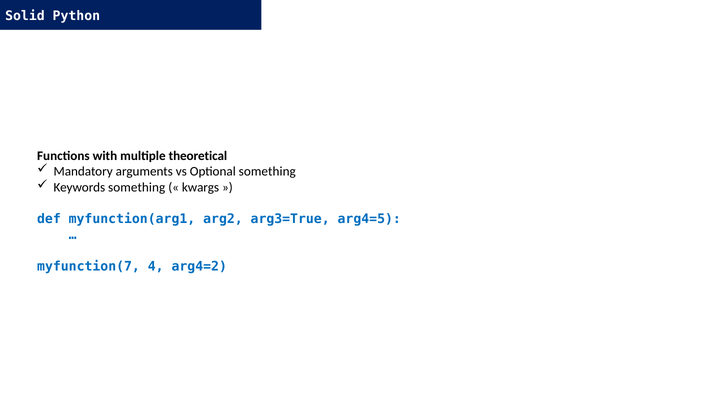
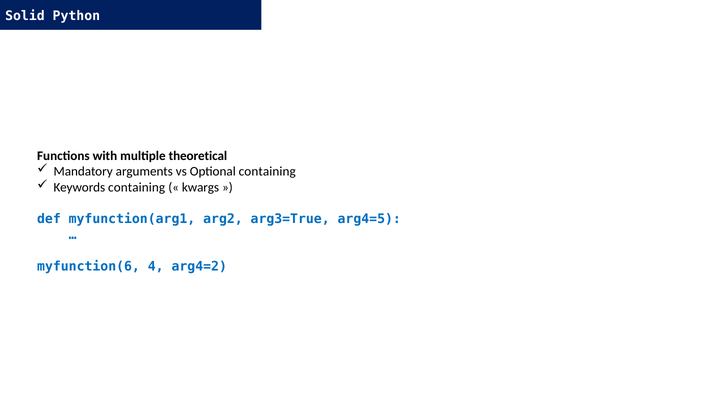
Optional something: something -> containing (267, 172)
Keywords something: something -> containing (137, 188)
myfunction(7: myfunction(7 -> myfunction(6 (89, 266)
